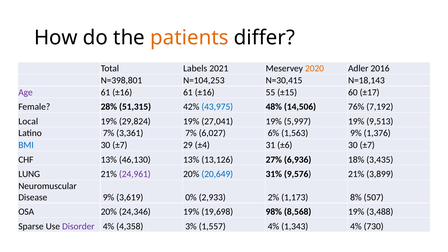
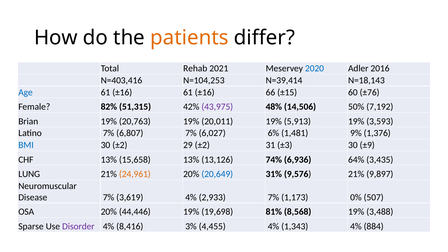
Labels: Labels -> Rehab (195, 68)
2020 colour: orange -> blue (315, 68)
N=398,801: N=398,801 -> N=403,416 (121, 80)
N=30,415: N=30,415 -> N=39,414 (284, 80)
Age colour: purple -> blue (26, 92)
55: 55 -> 66 (270, 92)
±17: ±17 -> ±76 (370, 92)
28%: 28% -> 82% (109, 107)
43,975 colour: blue -> purple (217, 107)
76%: 76% -> 50% (356, 107)
Local: Local -> Brian (28, 121)
29,824: 29,824 -> 20,763 (135, 121)
27,041: 27,041 -> 20,011 (217, 121)
5,997: 5,997 -> 5,913 (297, 121)
9,513: 9,513 -> 3,593 (380, 121)
3,361: 3,361 -> 6,807 (130, 133)
1,563: 1,563 -> 1,481 (295, 133)
±7: ±7 -> ±2 (120, 145)
29 ±4: ±4 -> ±2 (202, 145)
±6: ±6 -> ±3 (285, 145)
±7: ±7 -> ±9 (367, 145)
46,130: 46,130 -> 15,658 (135, 160)
27%: 27% -> 74% (274, 160)
18%: 18% -> 64% (356, 160)
24,961 colour: purple -> orange (135, 174)
3,899: 3,899 -> 9,897 (380, 174)
Disease 9%: 9% -> 7% (109, 197)
3,619 0%: 0% -> 4% (191, 197)
2,933 2%: 2% -> 7% (273, 197)
8%: 8% -> 0% (356, 197)
24,346: 24,346 -> 44,446 (135, 212)
98%: 98% -> 81% (274, 212)
4,358: 4,358 -> 8,416 (130, 226)
1,557: 1,557 -> 4,455 (212, 226)
730: 730 -> 884 (374, 226)
